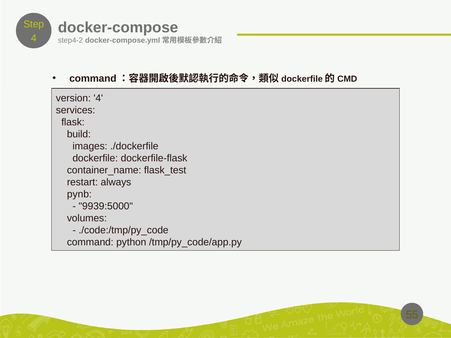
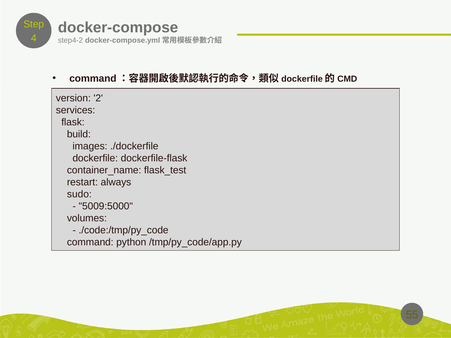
version 4: 4 -> 2 (98, 98)
pynb: pynb -> sudo (79, 194)
9939:5000: 9939:5000 -> 5009:5000 (106, 206)
